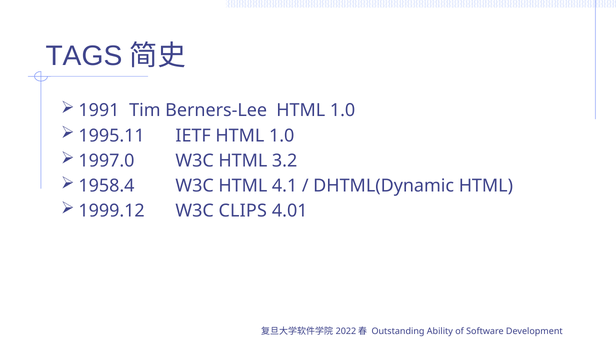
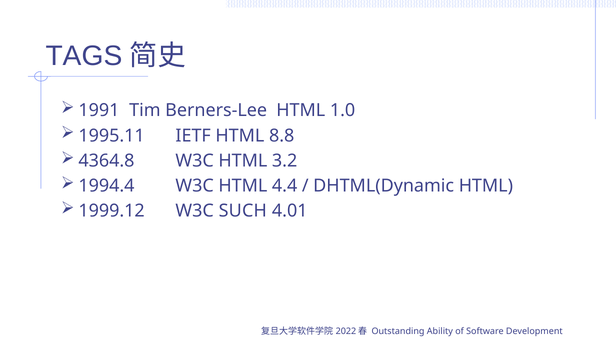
IETF HTML 1.0: 1.0 -> 8.8 (282, 136)
1997.0: 1997.0 -> 4364.8 (106, 161)
1958.4: 1958.4 -> 1994.4 (106, 186)
4.1: 4.1 -> 4.4 (285, 186)
CLIPS: CLIPS -> SUCH (243, 211)
